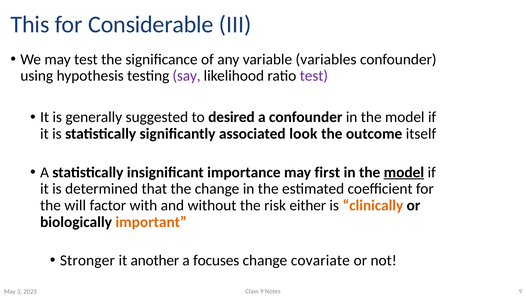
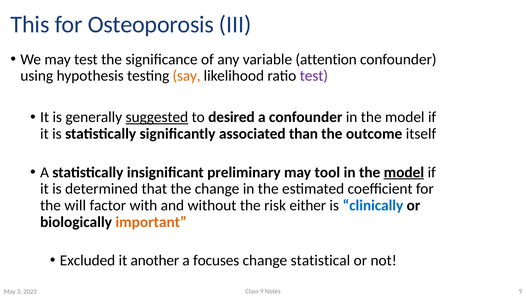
Considerable: Considerable -> Osteoporosis (151, 24)
variables: variables -> attention (326, 59)
say colour: purple -> orange (187, 76)
suggested underline: none -> present (157, 117)
look: look -> than (303, 134)
importance: importance -> preliminary (244, 172)
first: first -> tool (327, 172)
clinically colour: orange -> blue (373, 205)
Stronger: Stronger -> Excluded (88, 260)
covariate: covariate -> statistical (320, 260)
